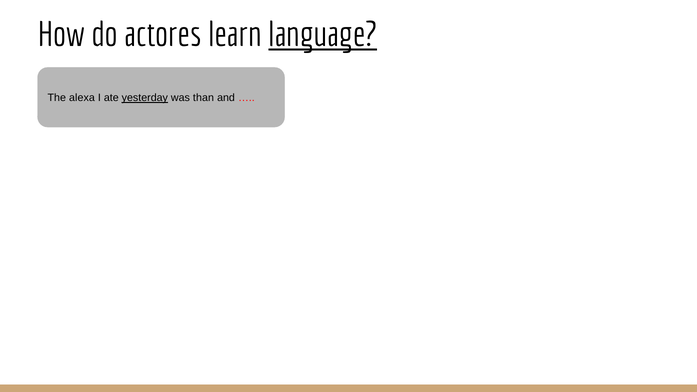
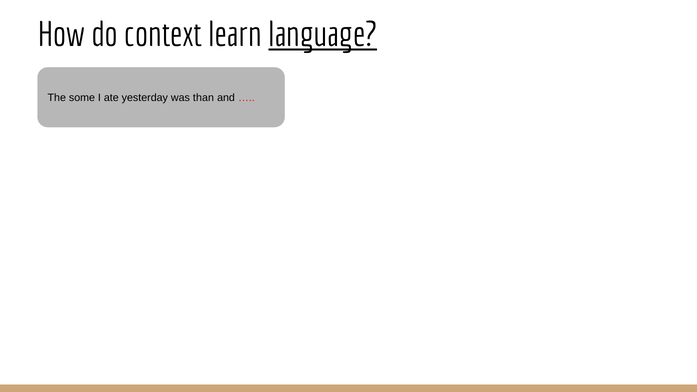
actores: actores -> context (163, 35)
alexa: alexa -> some (82, 98)
yesterday underline: present -> none (145, 98)
